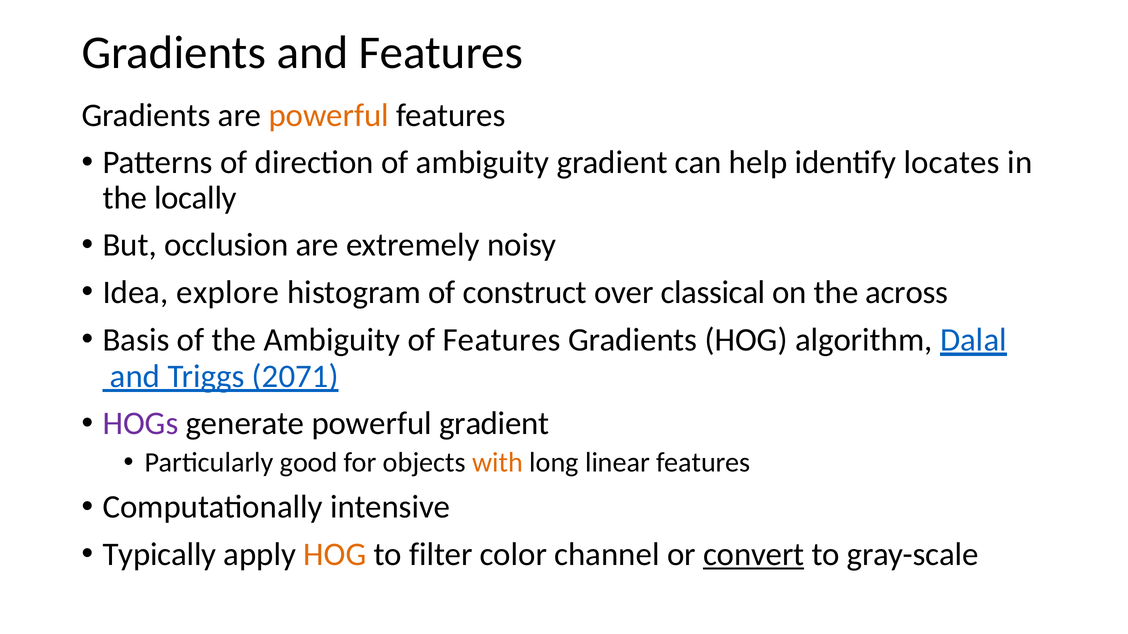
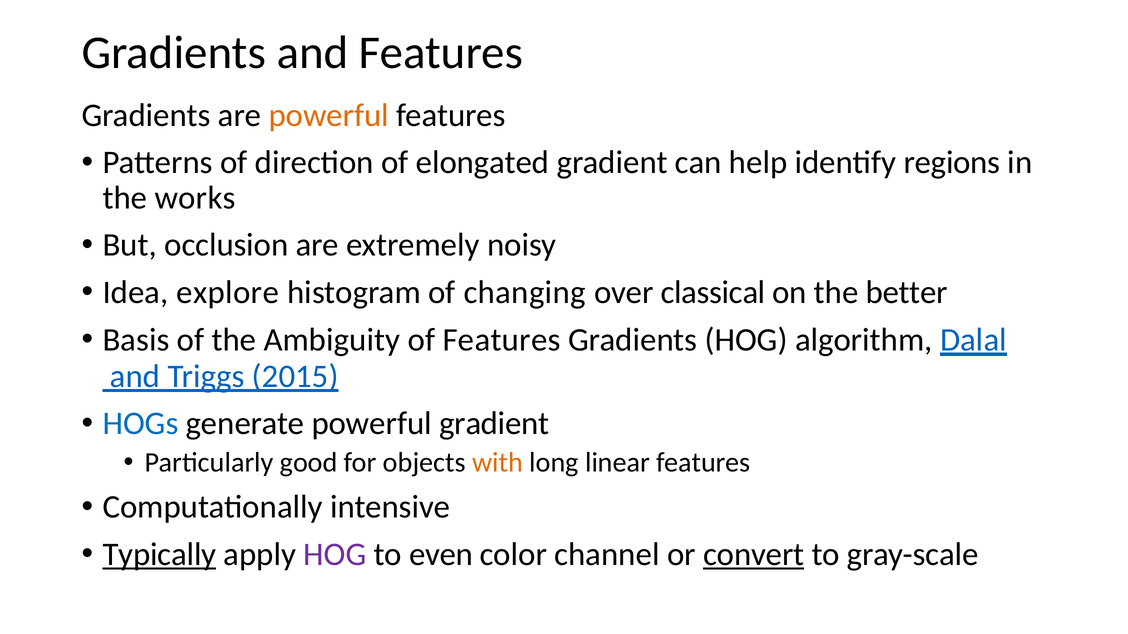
of ambiguity: ambiguity -> elongated (483, 163)
locates: locates -> regions (952, 163)
locally: locally -> works (195, 198)
construct: construct -> changing (525, 293)
across: across -> better (907, 293)
2071: 2071 -> 2015 (295, 377)
HOGs colour: purple -> blue (141, 424)
Typically underline: none -> present (159, 555)
HOG colour: orange -> purple (335, 555)
filter: filter -> even (441, 555)
